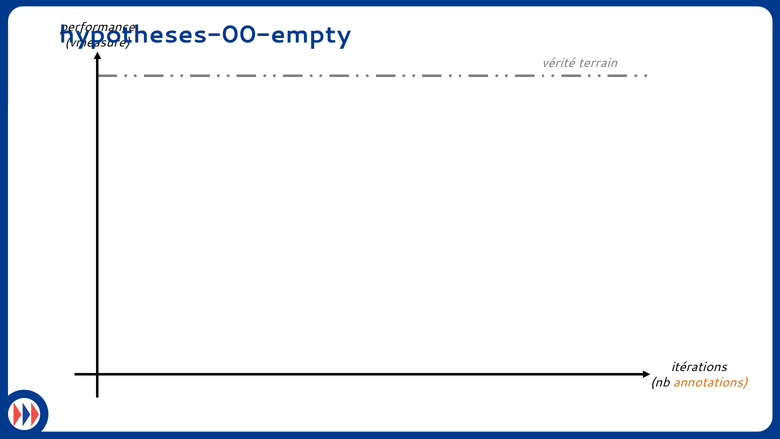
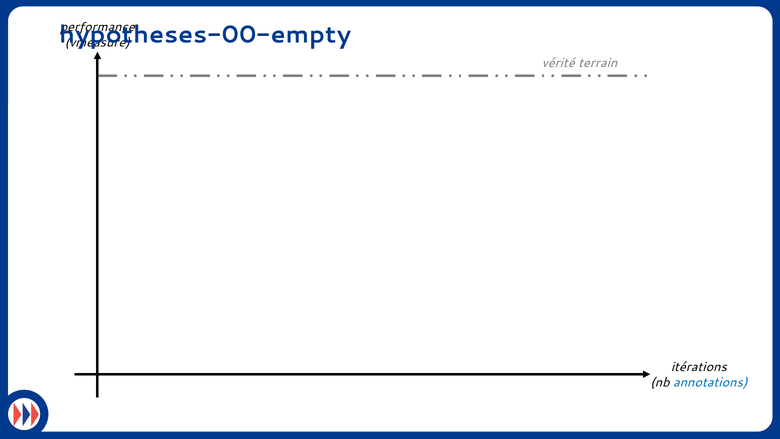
annotations colour: orange -> blue (710, 382)
